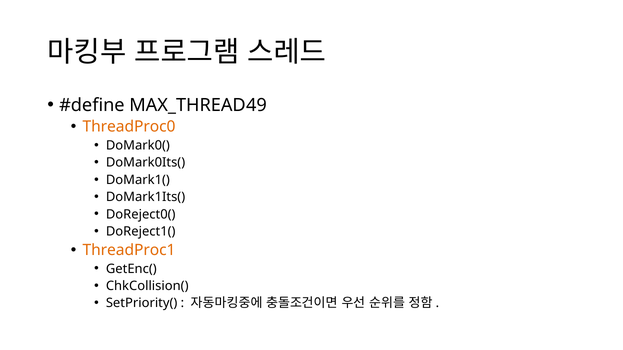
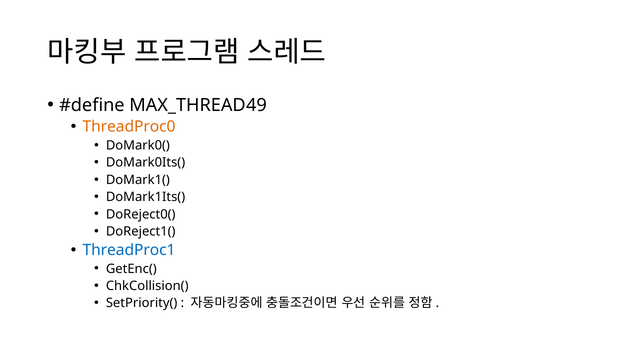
ThreadProc1 colour: orange -> blue (129, 250)
